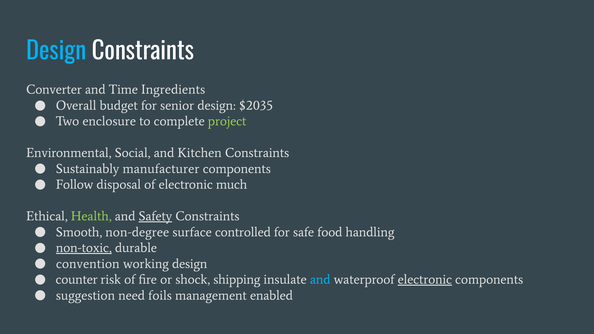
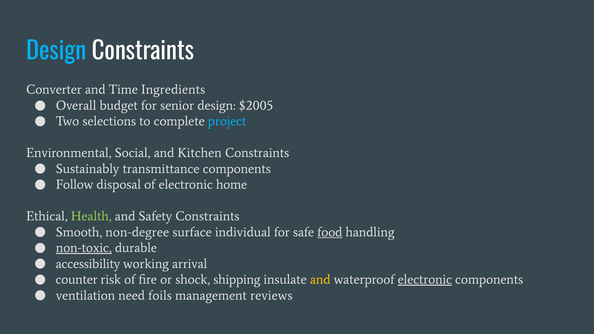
$2035: $2035 -> $2005 (256, 105)
enclosure: enclosure -> selections (109, 121)
project colour: light green -> light blue (227, 121)
manufacturer: manufacturer -> transmittance (161, 169)
much: much -> home (232, 185)
Safety underline: present -> none (155, 216)
controlled: controlled -> individual (243, 232)
food underline: none -> present (330, 232)
convention: convention -> accessibility (88, 264)
working design: design -> arrival (190, 264)
and colour: light blue -> yellow (320, 280)
suggestion: suggestion -> ventilation (85, 295)
enabled: enabled -> reviews (271, 295)
